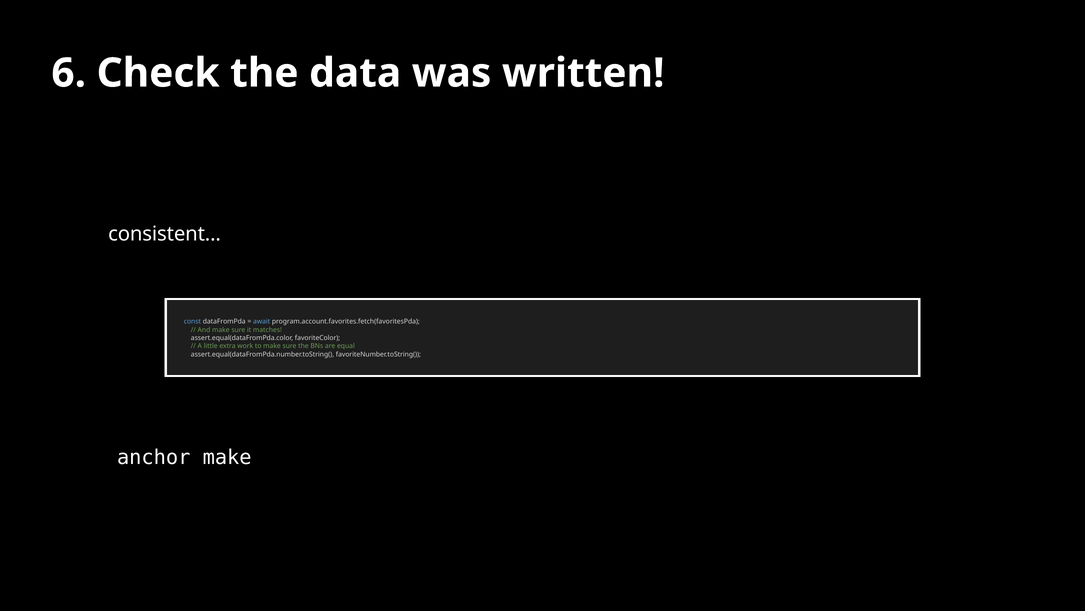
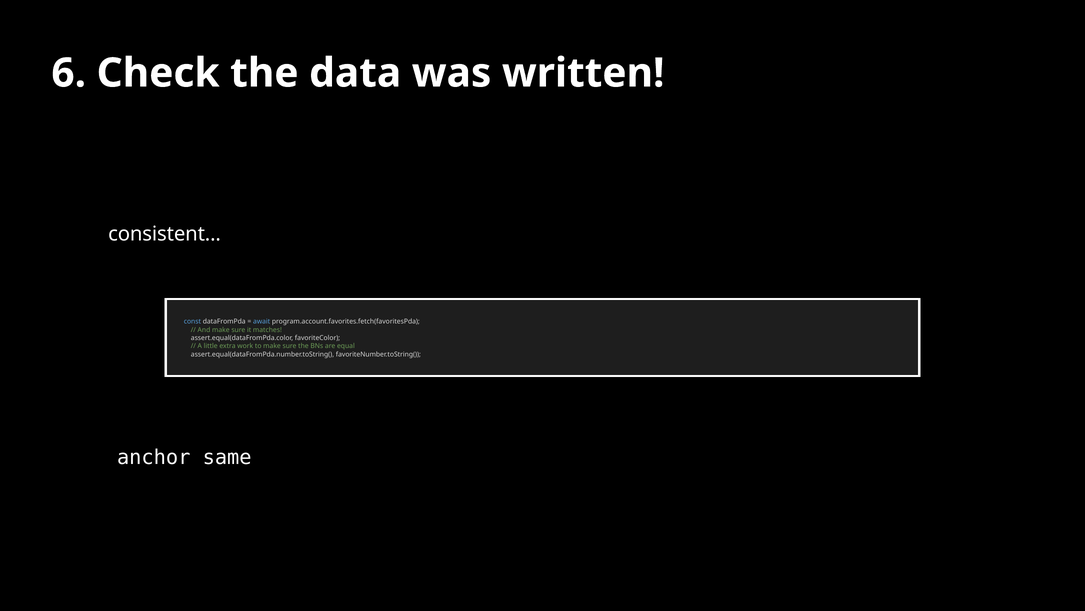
anchor make: make -> same (227, 457)
